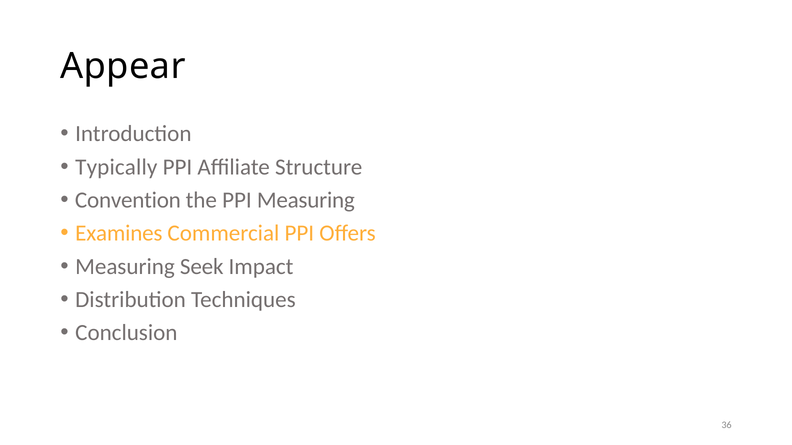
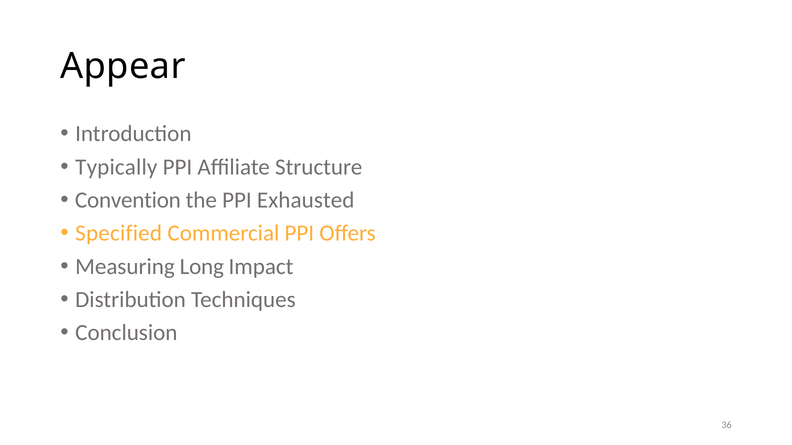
PPI Measuring: Measuring -> Exhausted (306, 200)
Examines: Examines -> Specified (119, 234)
Seek: Seek -> Long (202, 267)
